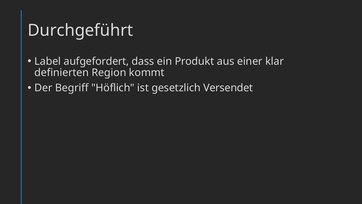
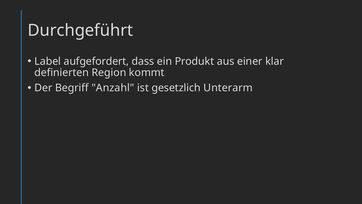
Höflich: Höflich -> Anzahl (113, 88)
Versendet: Versendet -> Unterarm (228, 88)
